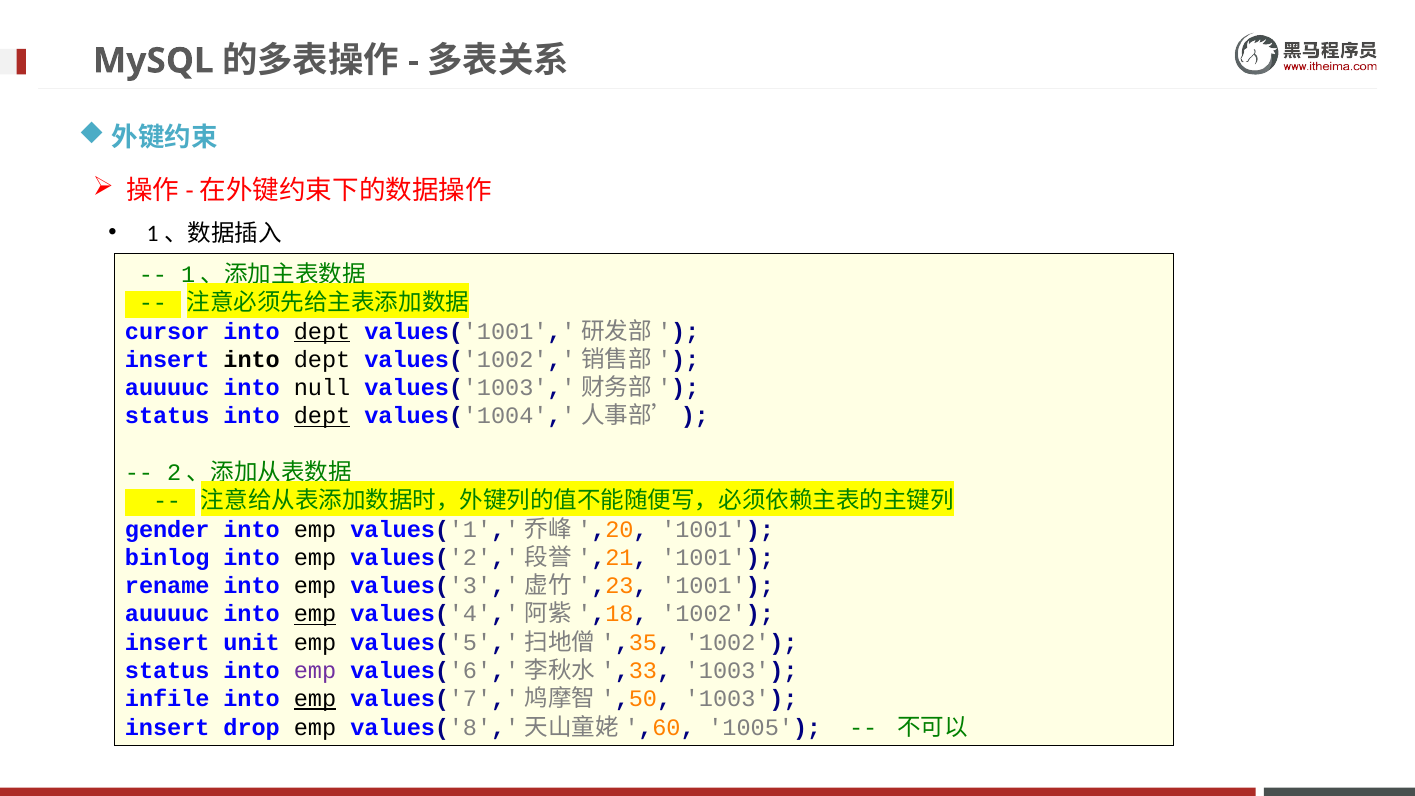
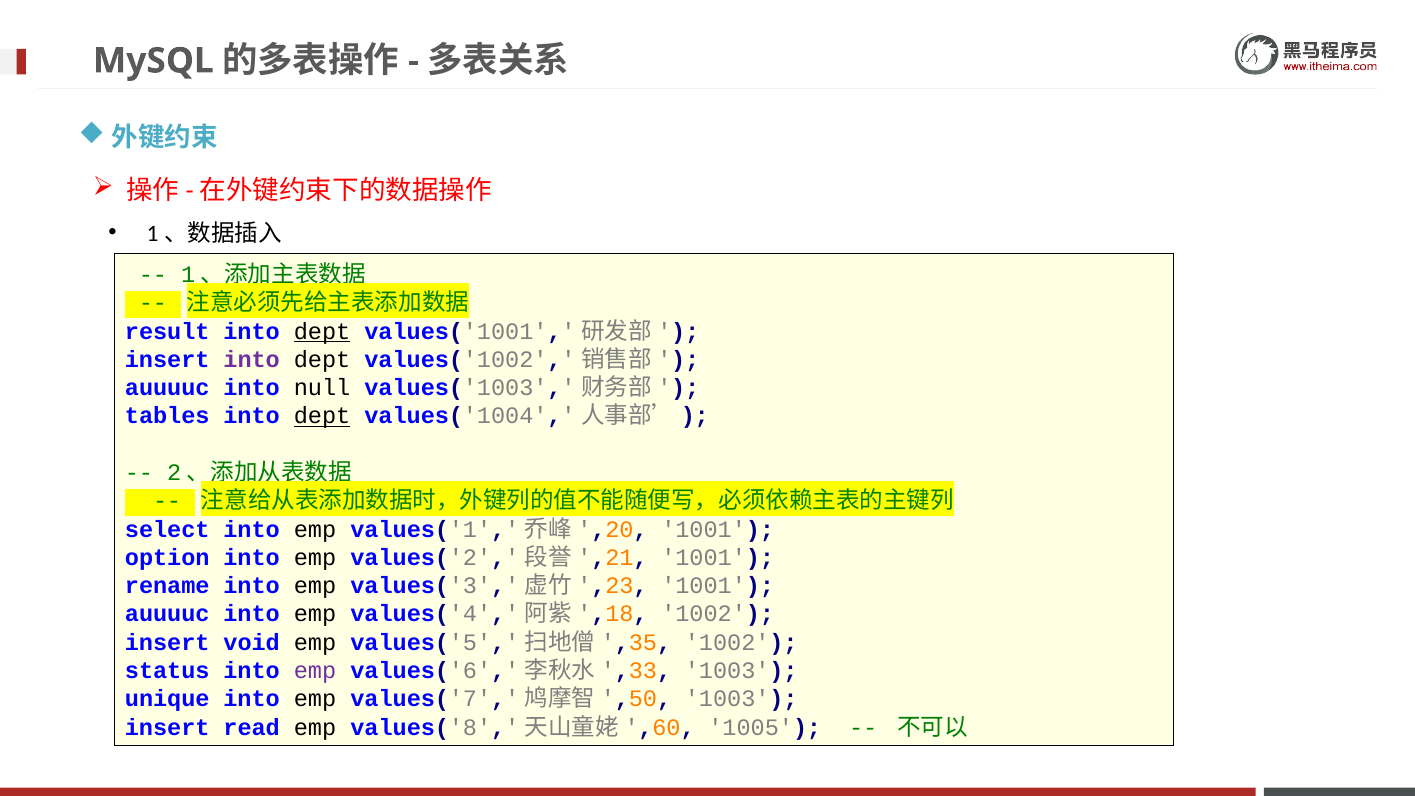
cursor: cursor -> result (167, 331)
into colour: black -> purple (252, 360)
status: status -> tables (167, 416)
gender: gender -> select (167, 529)
binlog: binlog -> option (167, 558)
emp underline: present -> none (315, 614)
unit: unit -> void (252, 642)
infile: infile -> unique (167, 699)
emp underline: present -> none (315, 699)
drop: drop -> read (252, 727)
